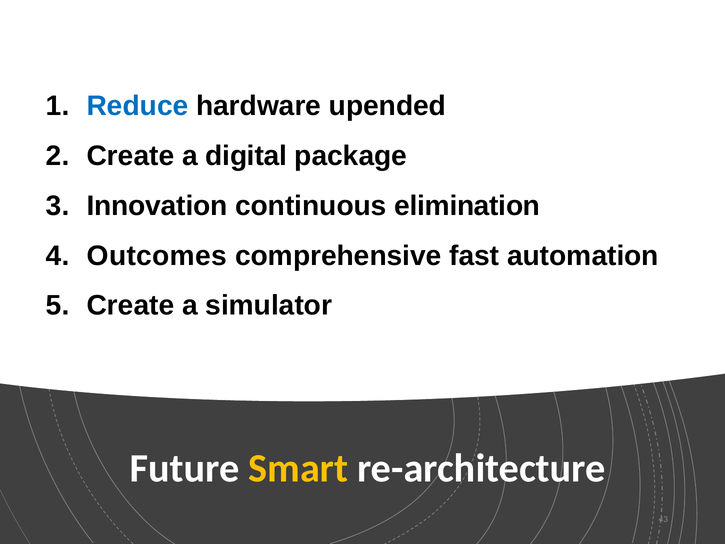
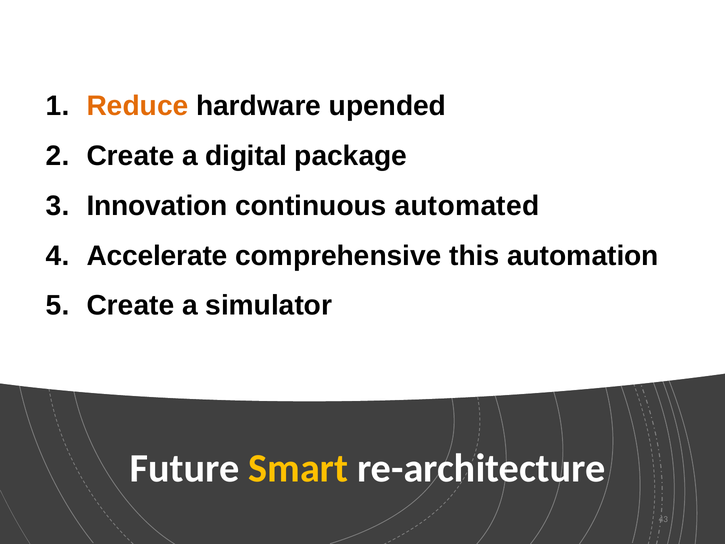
Reduce colour: blue -> orange (138, 106)
elimination: elimination -> automated (467, 206)
Outcomes: Outcomes -> Accelerate (157, 256)
fast: fast -> this (474, 256)
